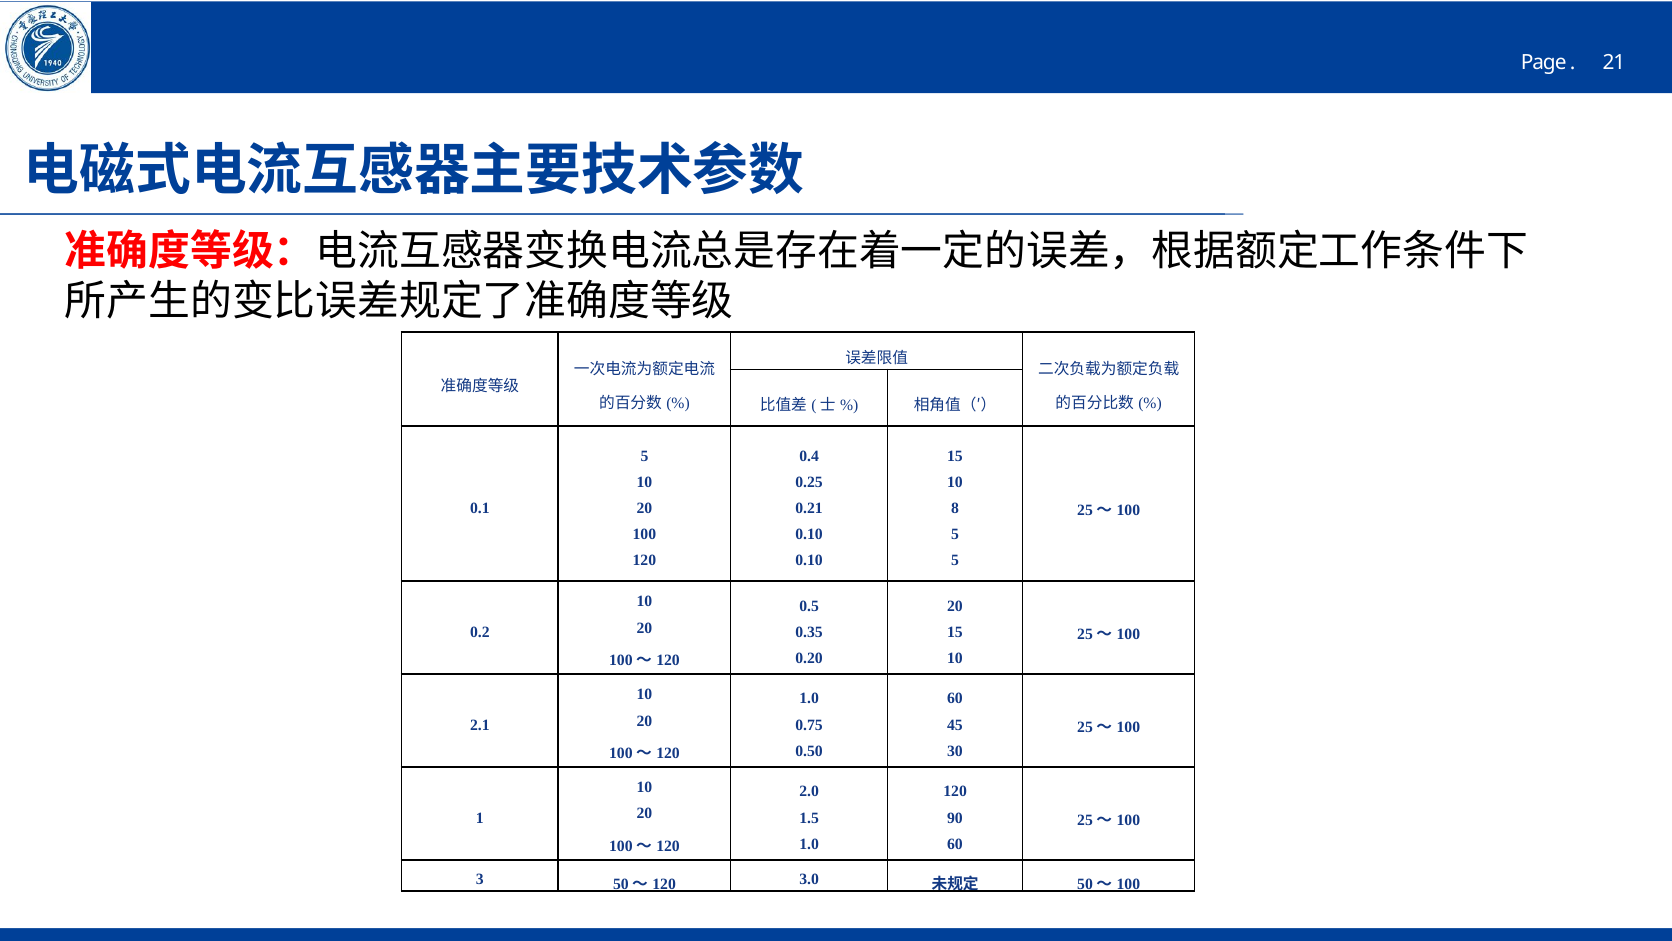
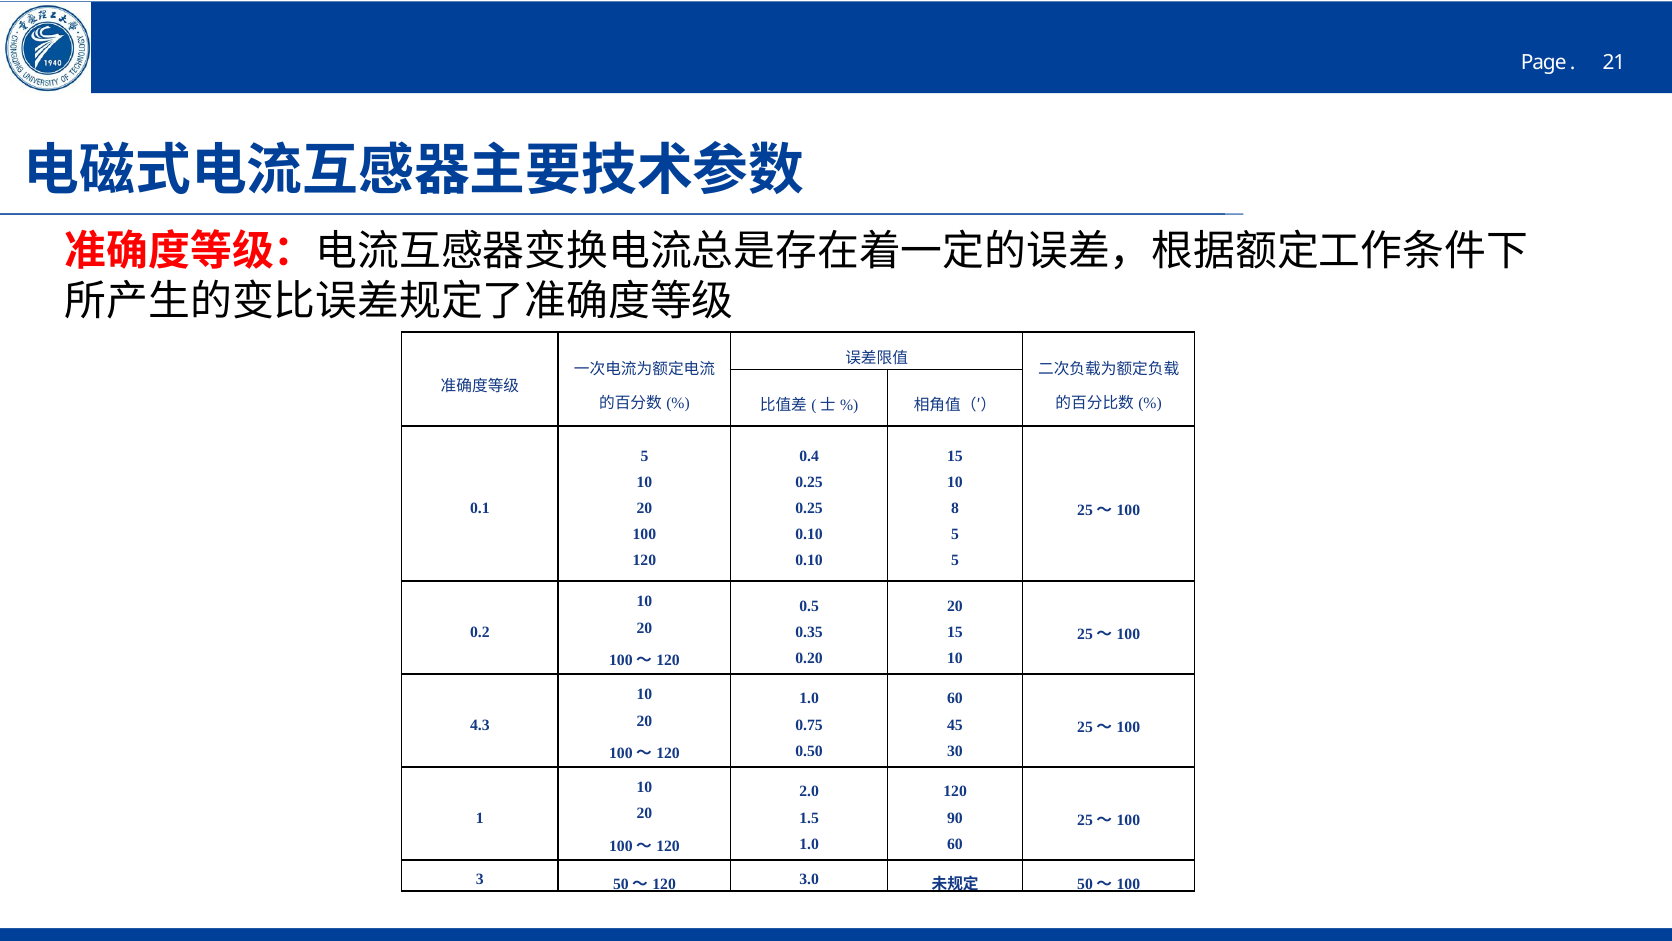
0.21: 0.21 -> 0.25 (809, 508)
2.1: 2.1 -> 4.3 (480, 725)
